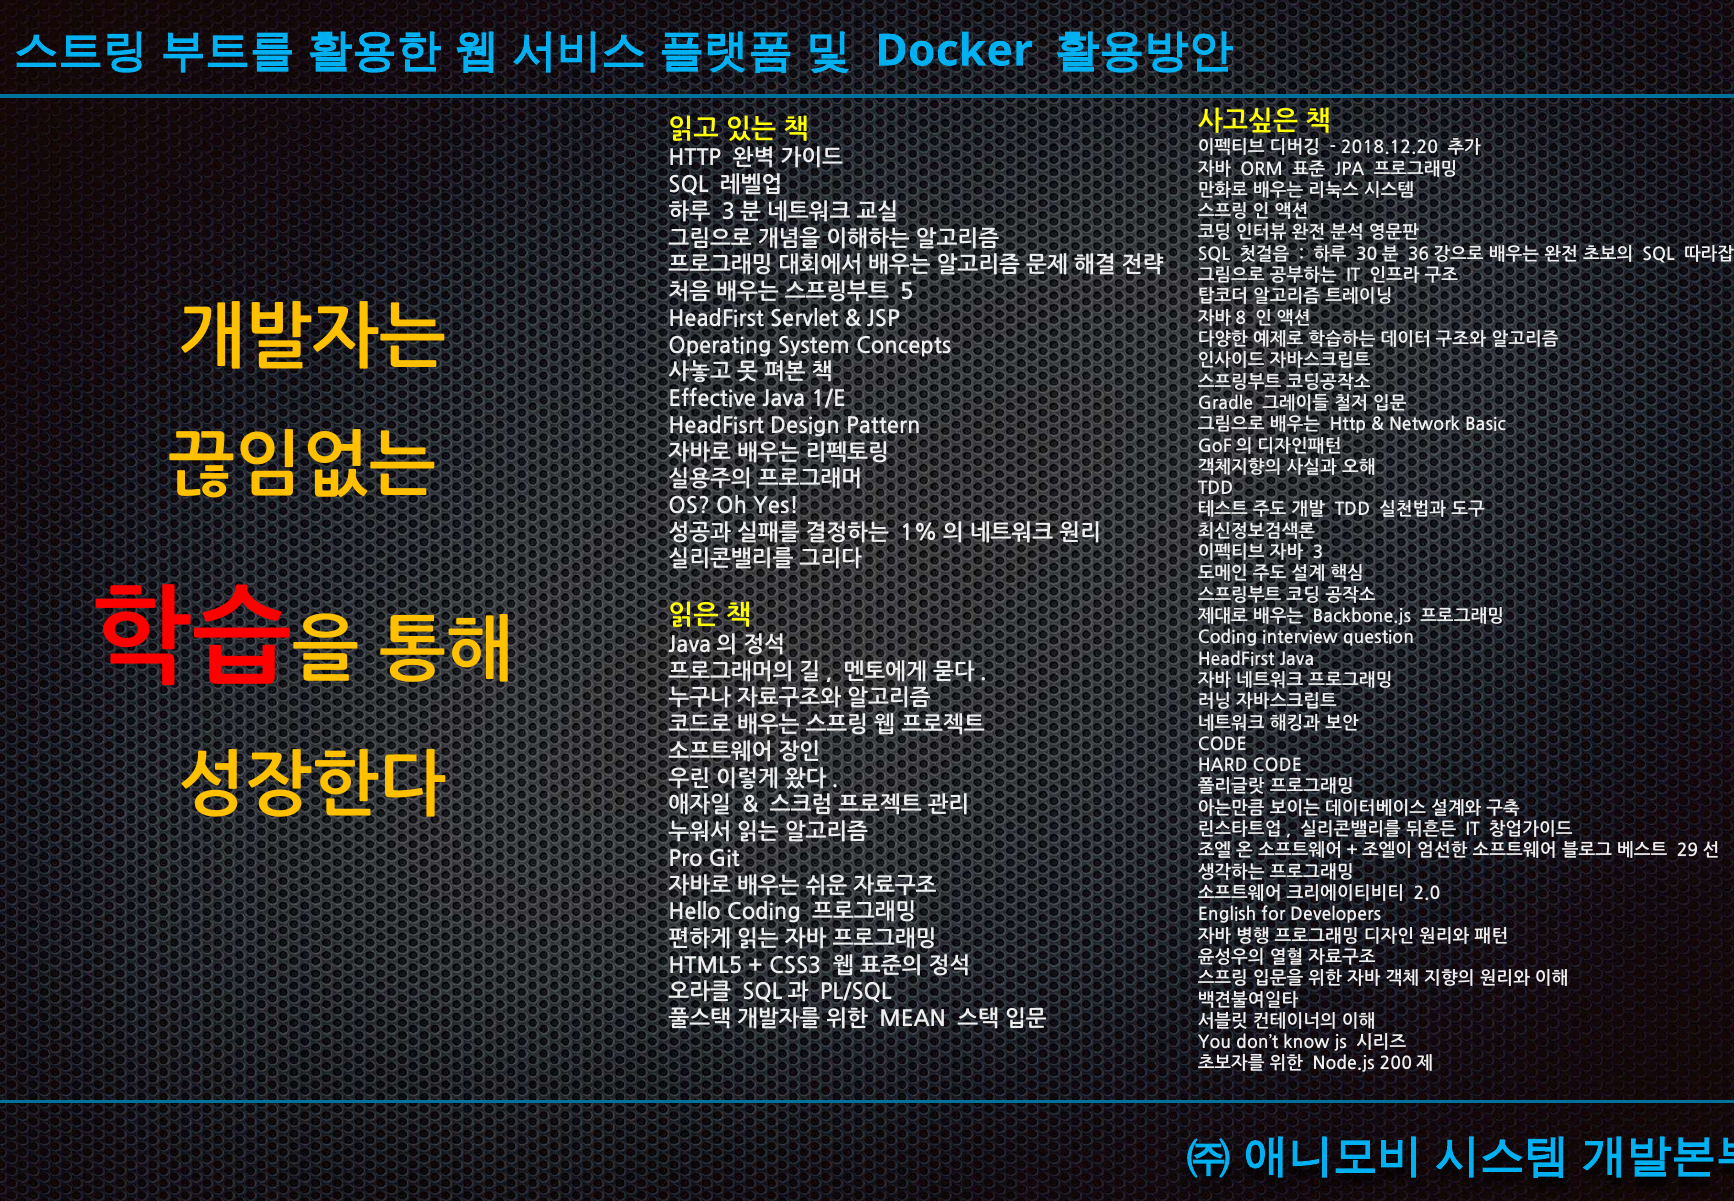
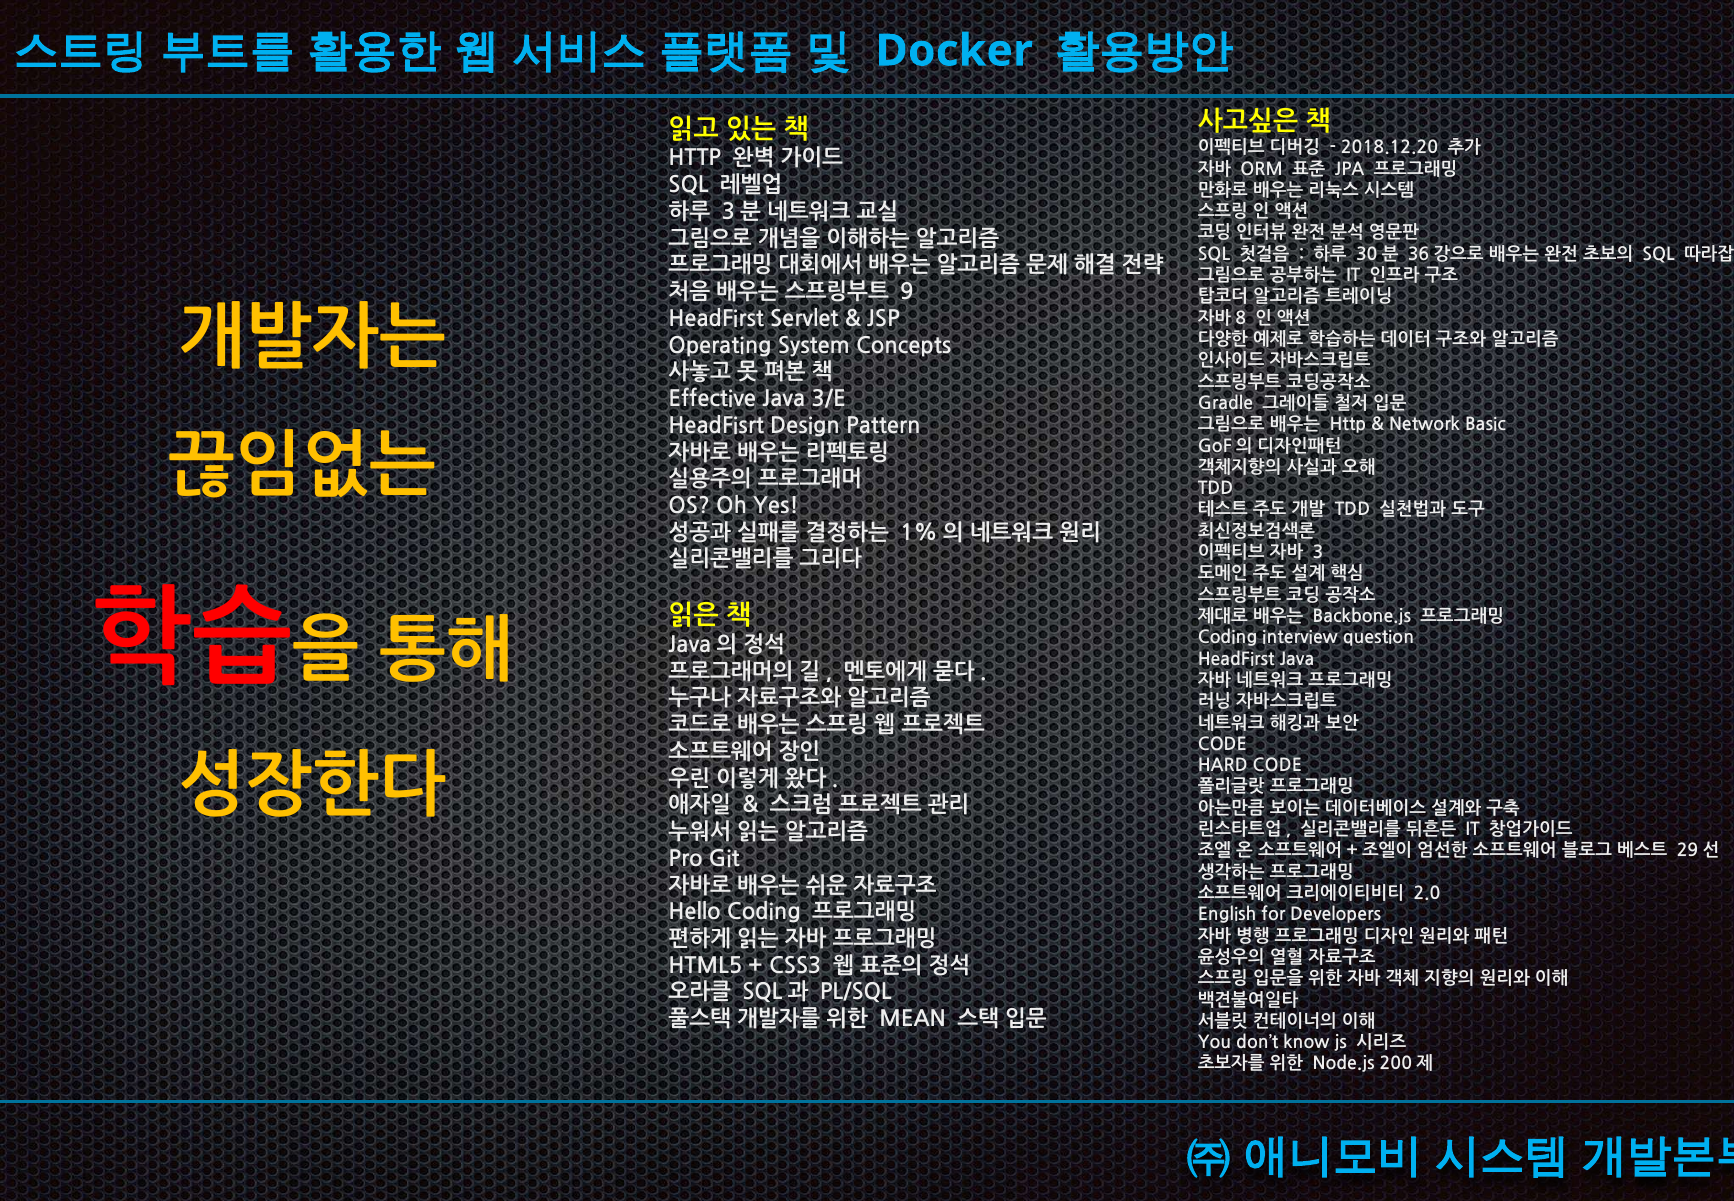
5: 5 -> 9 (907, 292)
1/E: 1/E -> 3/E (829, 399)
